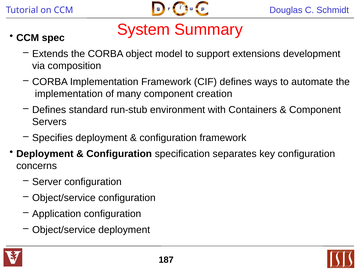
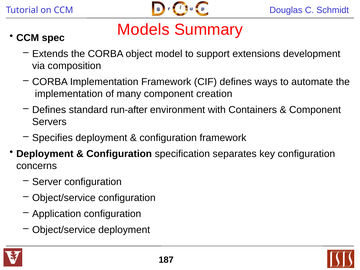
System: System -> Models (143, 30)
run-stub: run-stub -> run-after (129, 110)
